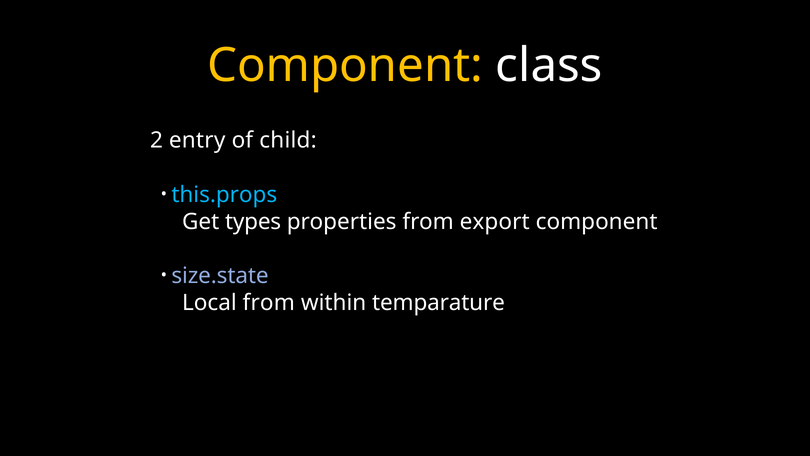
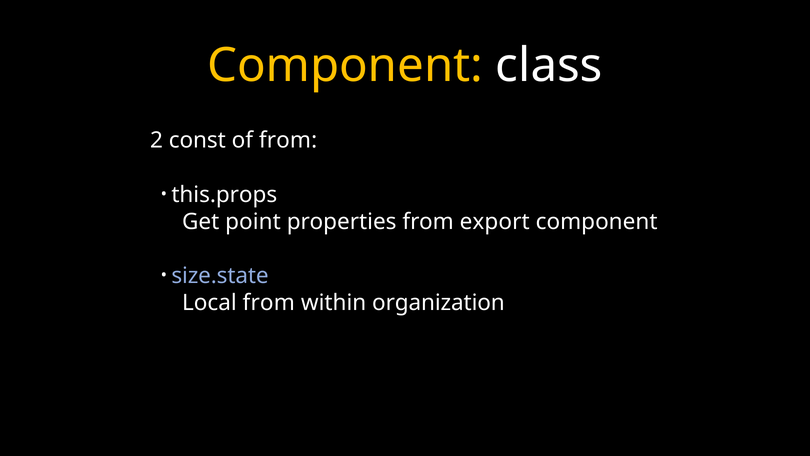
entry: entry -> const (197, 140)
of child: child -> from (288, 140)
this.props colour: light blue -> white (224, 194)
types: types -> point (253, 221)
temparature: temparature -> organization (438, 303)
